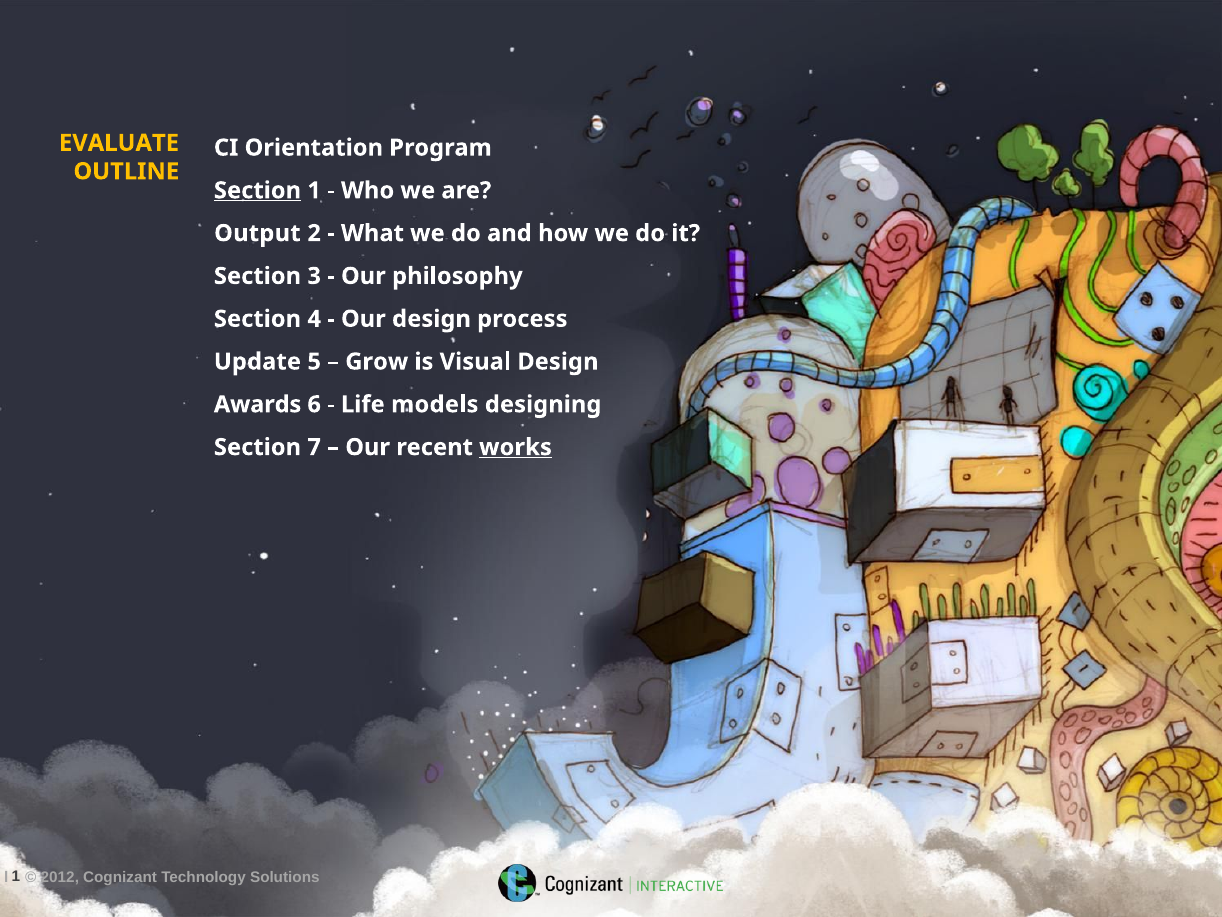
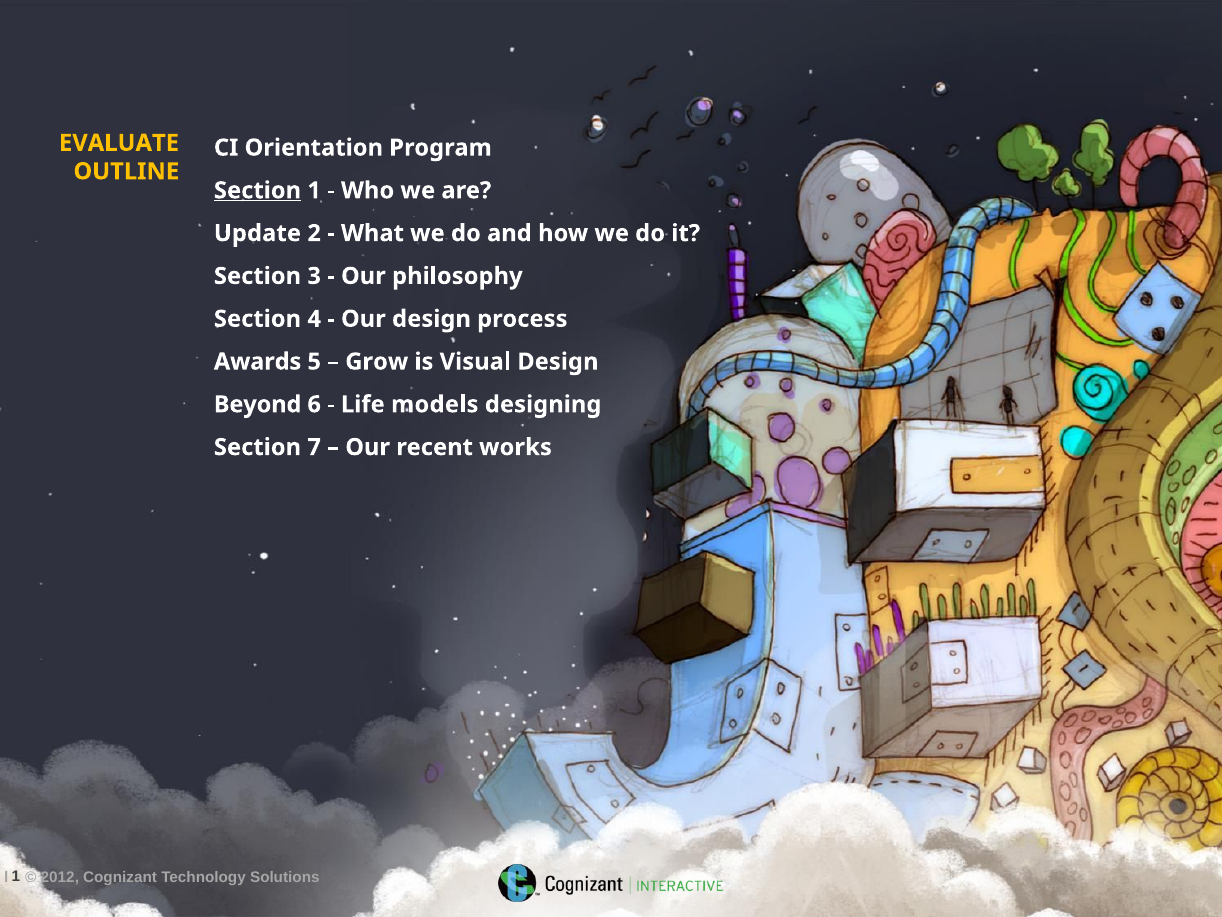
Output: Output -> Update (257, 233)
Update: Update -> Awards (258, 361)
Awards: Awards -> Beyond (258, 404)
works underline: present -> none (515, 447)
